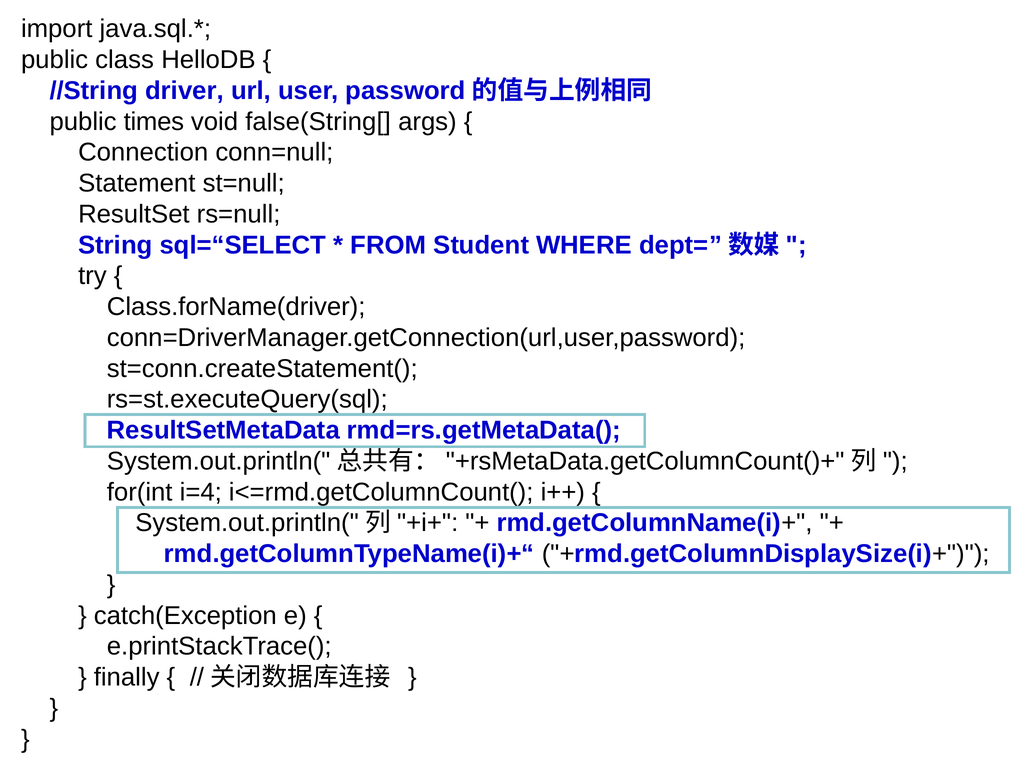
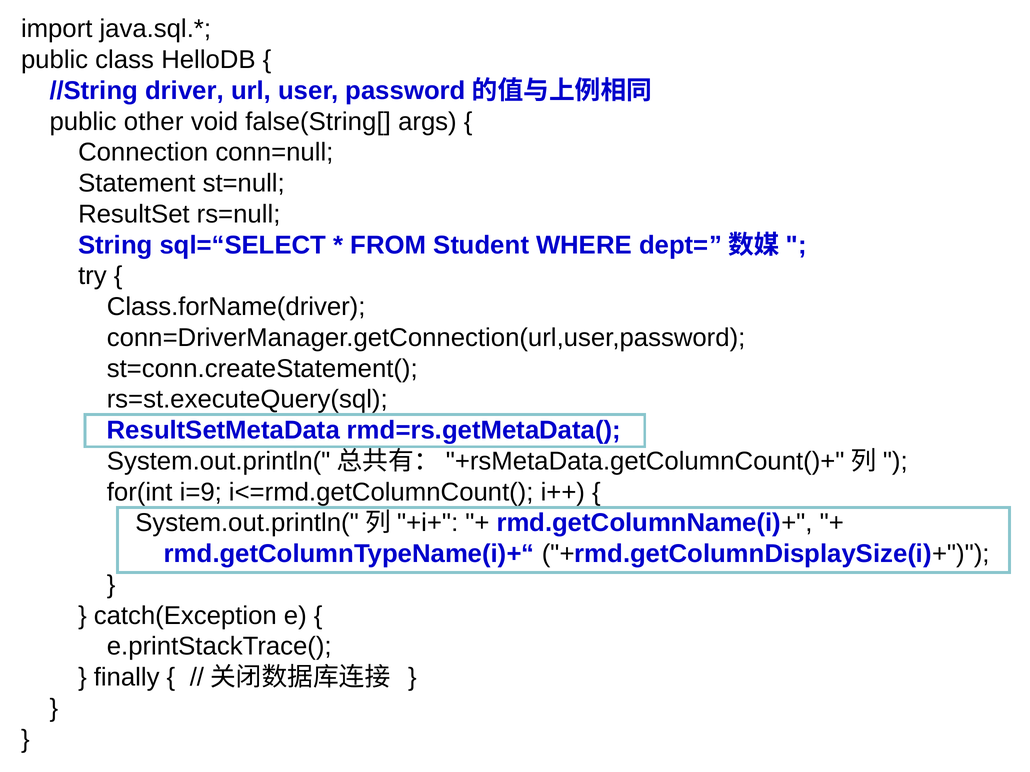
times: times -> other (154, 122)
i=4: i=4 -> i=9 (201, 492)
